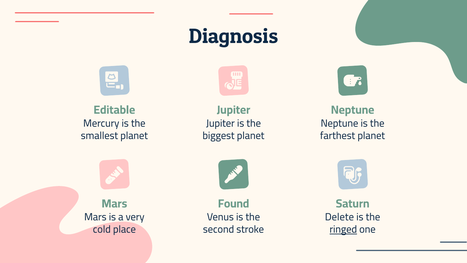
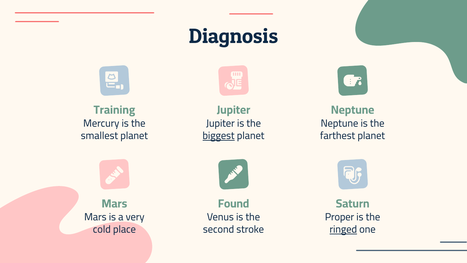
Editable: Editable -> Training (114, 110)
biggest underline: none -> present (219, 136)
Delete: Delete -> Proper (340, 217)
